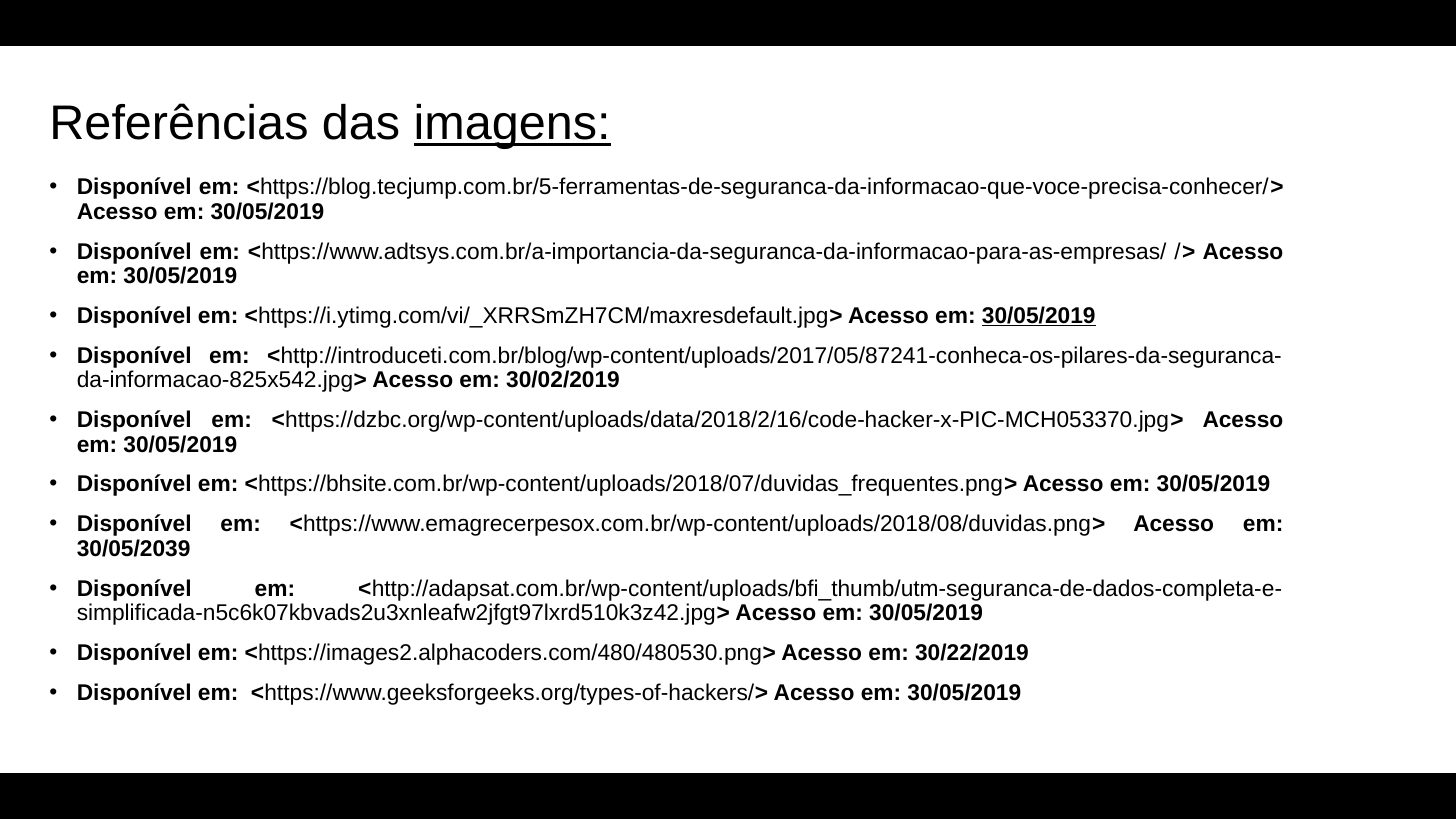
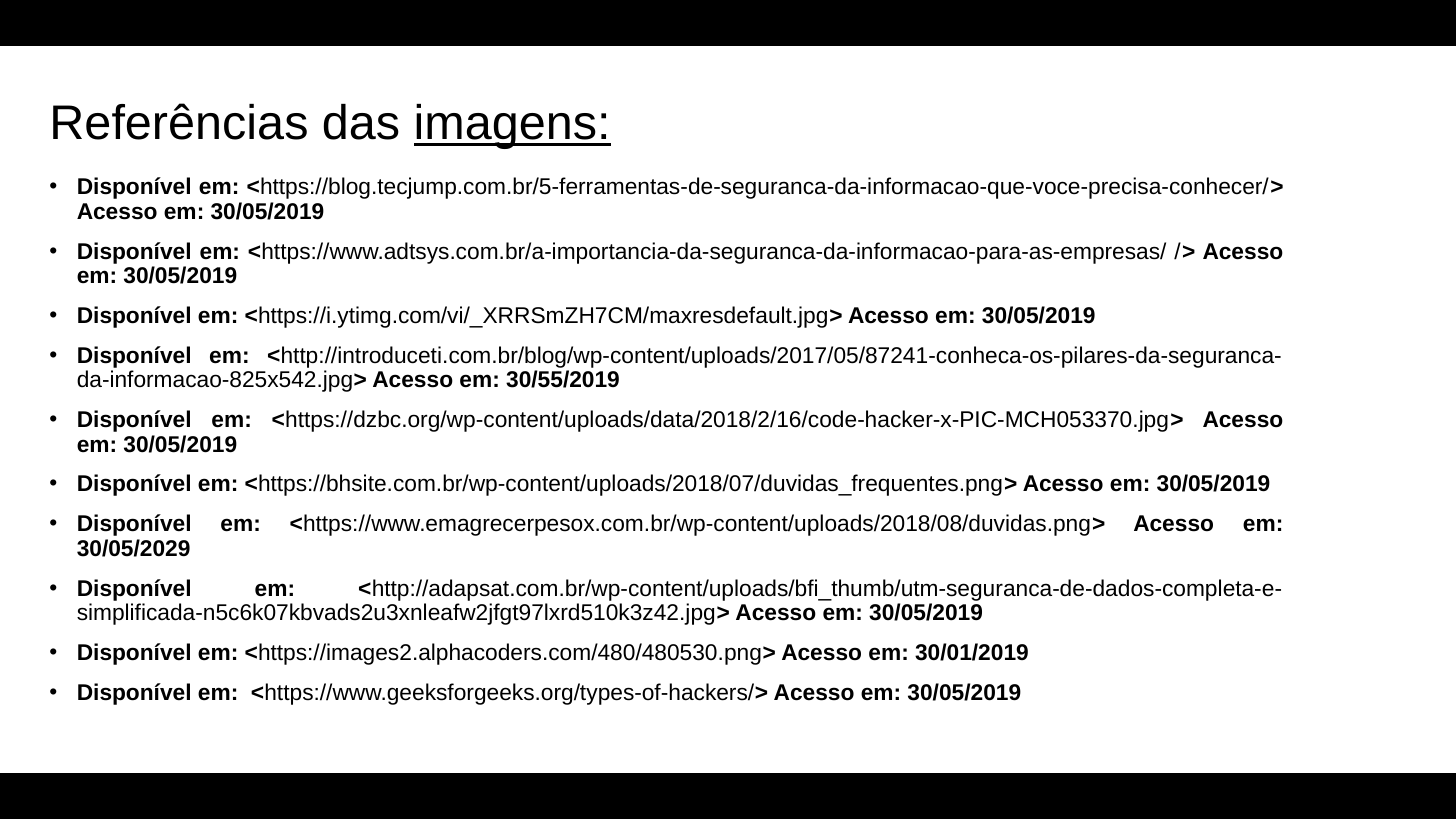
30/05/2019 underline: present -> none (1039, 316)
30/02/2019: 30/02/2019 -> 30/55/2019 (563, 380)
30/05/2039: 30/05/2039 -> 30/05/2029 (134, 549)
30/22/2019: 30/22/2019 -> 30/01/2019 (972, 653)
